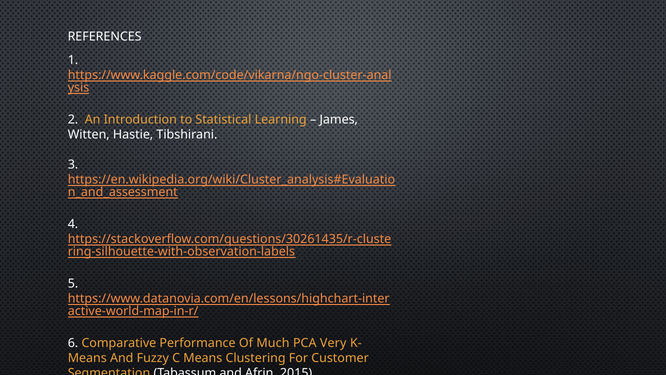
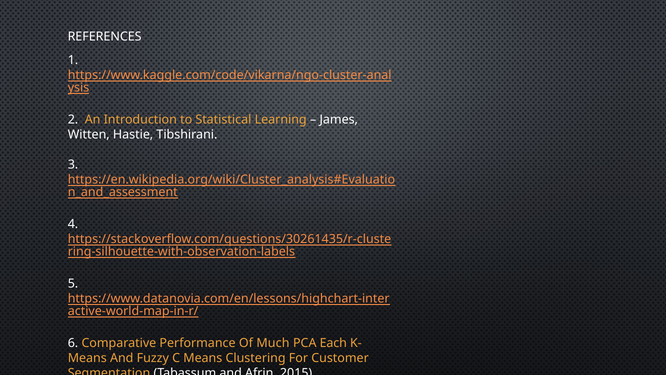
Very: Very -> Each (333, 343)
